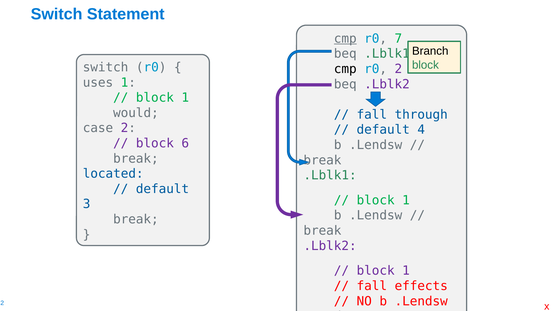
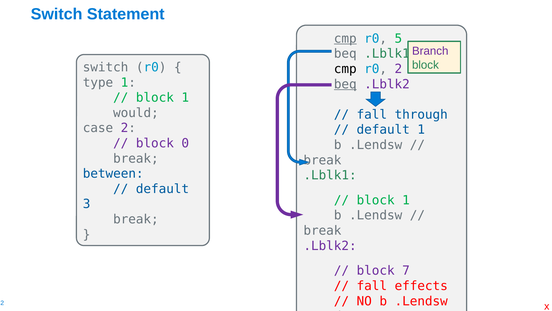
7: 7 -> 5 (398, 39)
Branch colour: black -> purple (430, 51)
uses: uses -> type (98, 82)
beq underline: none -> present (345, 84)
default 4: 4 -> 1 (421, 130)
6: 6 -> 0 (185, 143)
located: located -> between (113, 173)
1: 1 -> 7 (406, 270)
